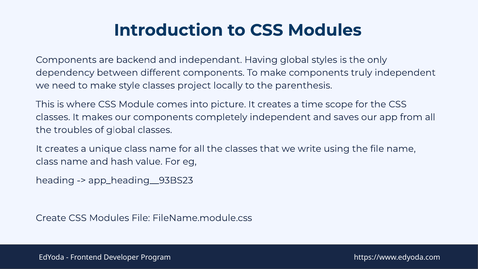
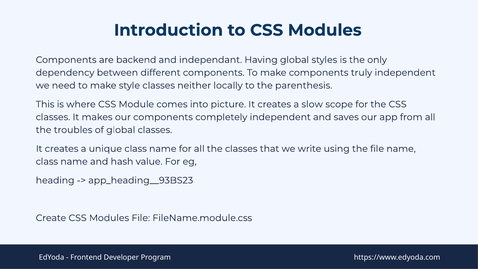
project: project -> neither (194, 85)
time: time -> slow (312, 104)
